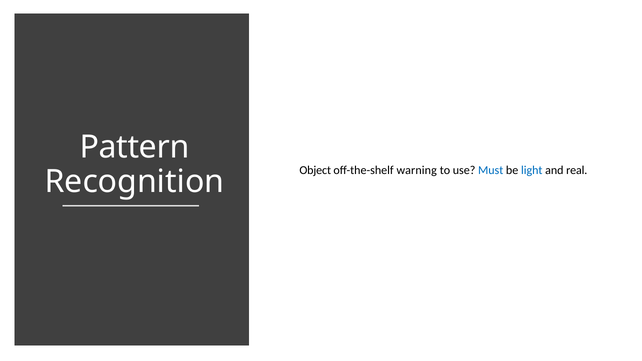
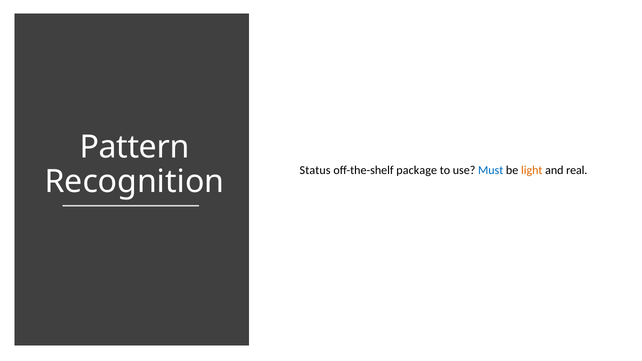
Object: Object -> Status (315, 171)
warning: warning -> package (417, 171)
light colour: blue -> orange (532, 171)
